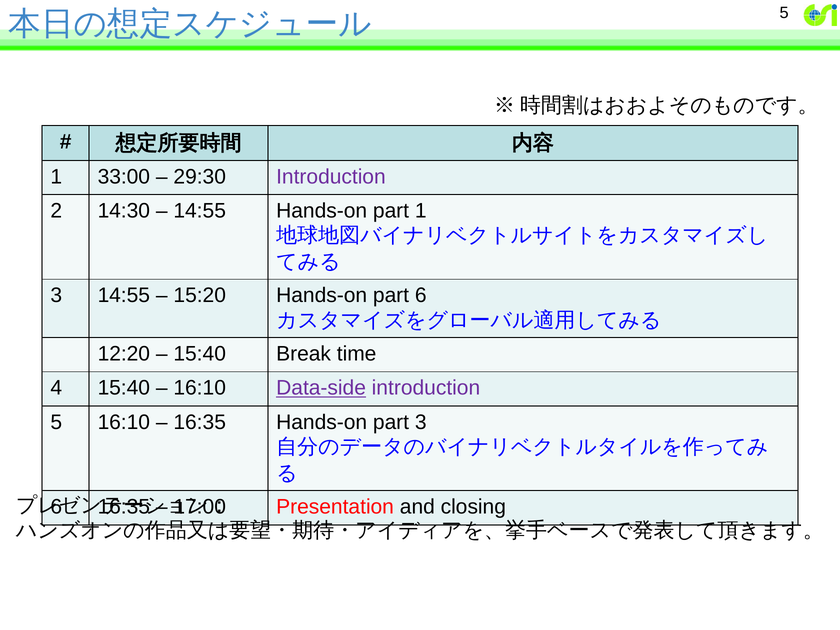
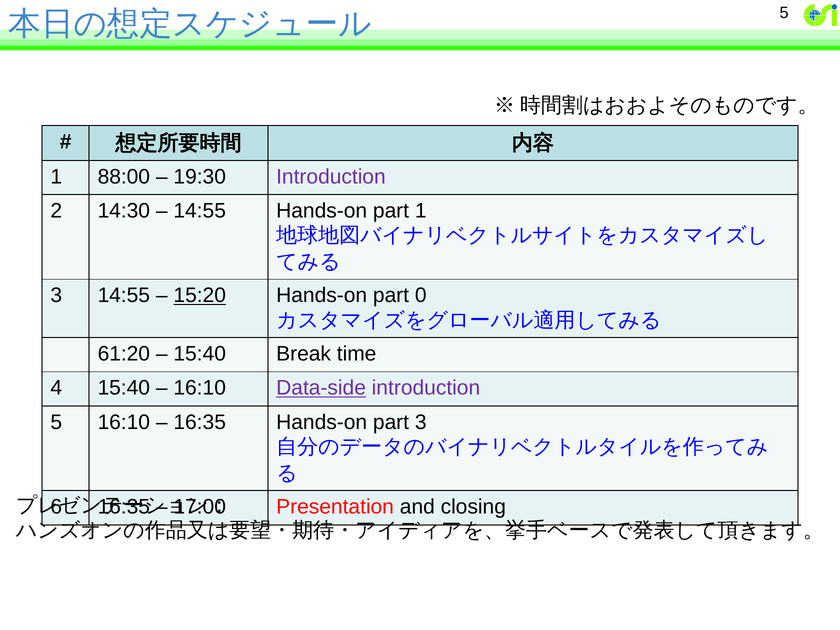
33:00: 33:00 -> 88:00 (124, 177)
29:30: 29:30 -> 19:30 (200, 177)
15:20 underline: none -> present (200, 296)
part 6: 6 -> 0 (421, 296)
12:20: 12:20 -> 61:20 (124, 354)
